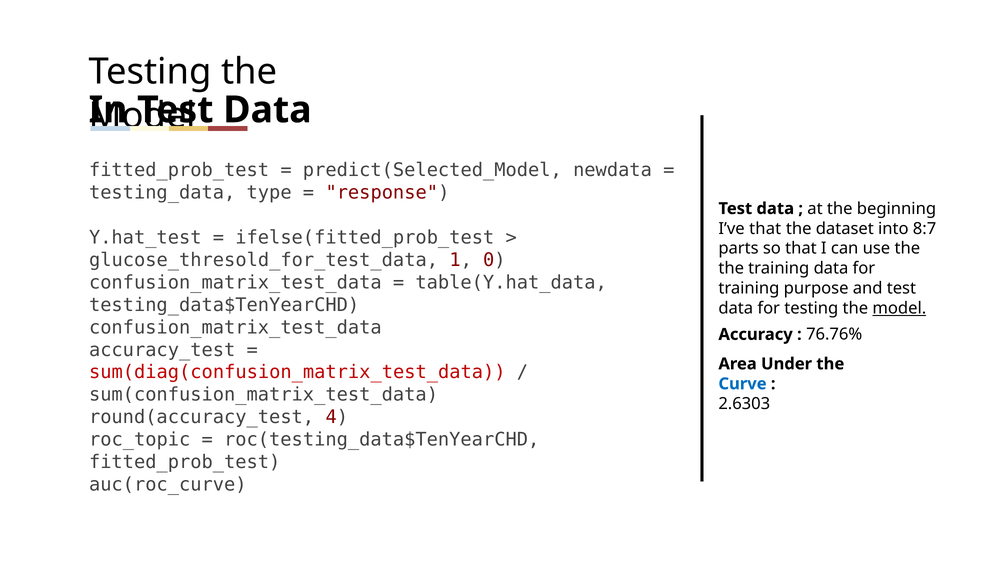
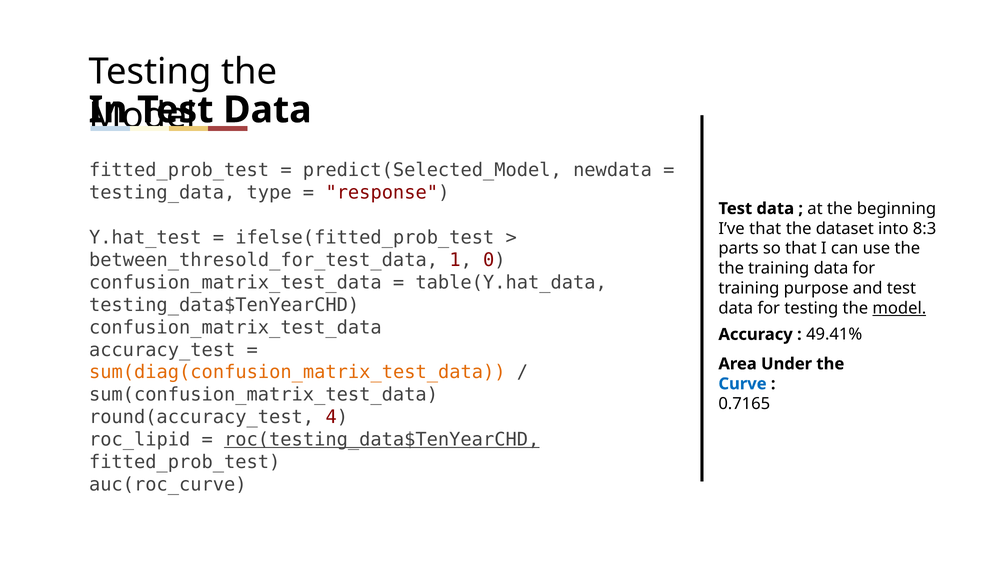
8:7: 8:7 -> 8:3 (925, 229)
glucose_thresold_for_test_data: glucose_thresold_for_test_data -> between_thresold_for_test_data (264, 260)
76.76%: 76.76% -> 49.41% (834, 335)
sum(diag(confusion_matrix_test_data colour: red -> orange (297, 373)
2.6303: 2.6303 -> 0.7165 (744, 404)
roc_topic: roc_topic -> roc_lipid (140, 440)
roc(testing_data$TenYearCHD underline: none -> present (382, 440)
